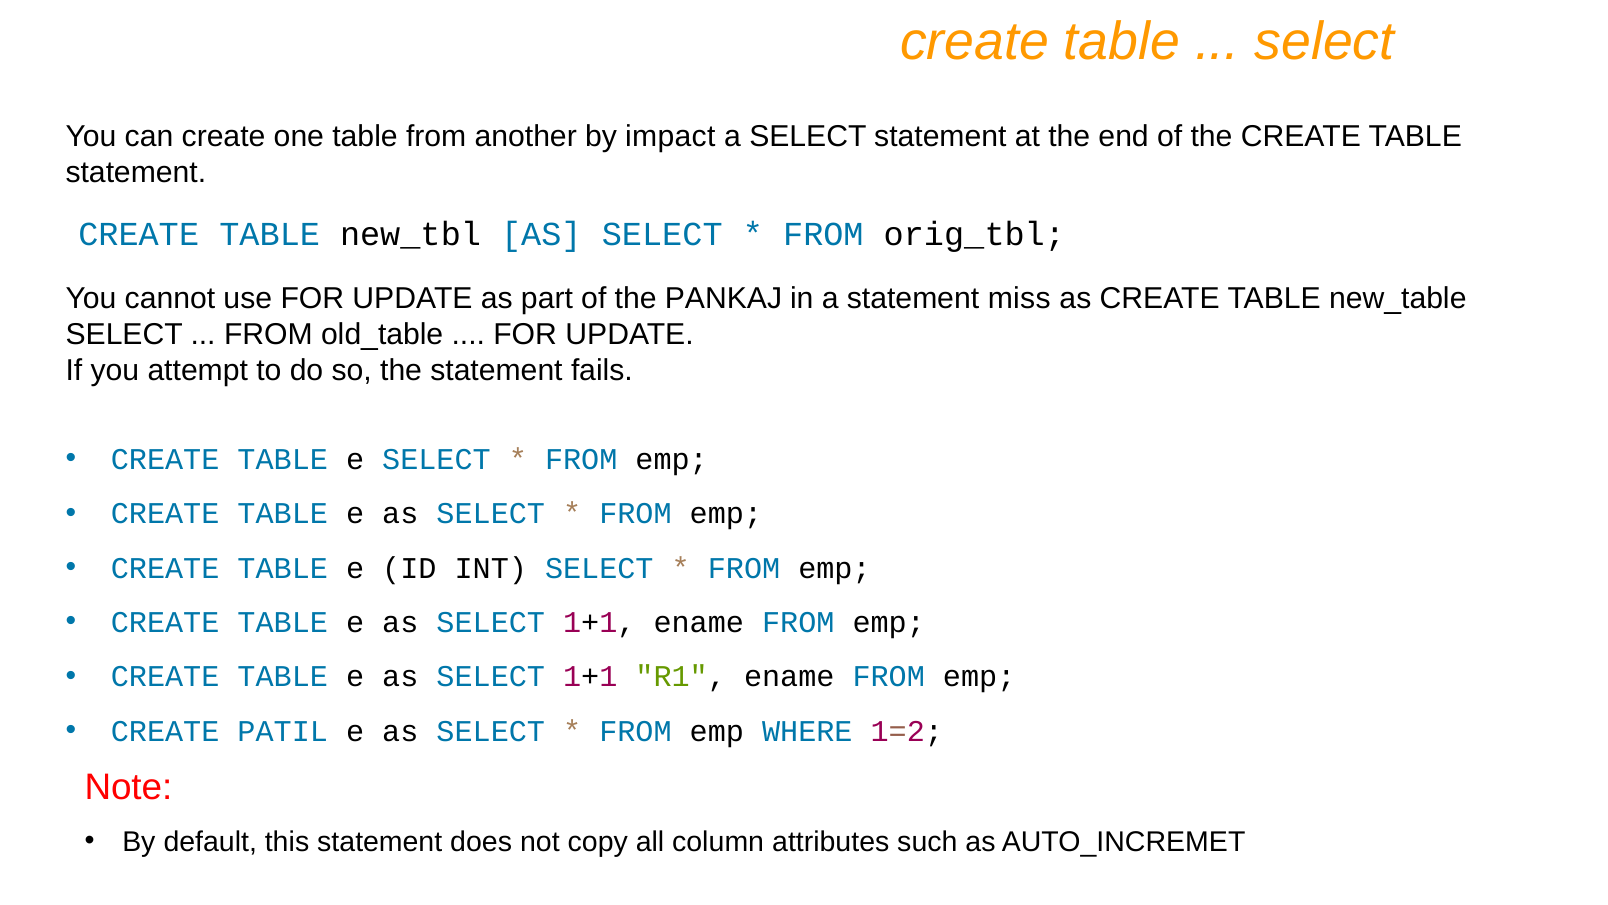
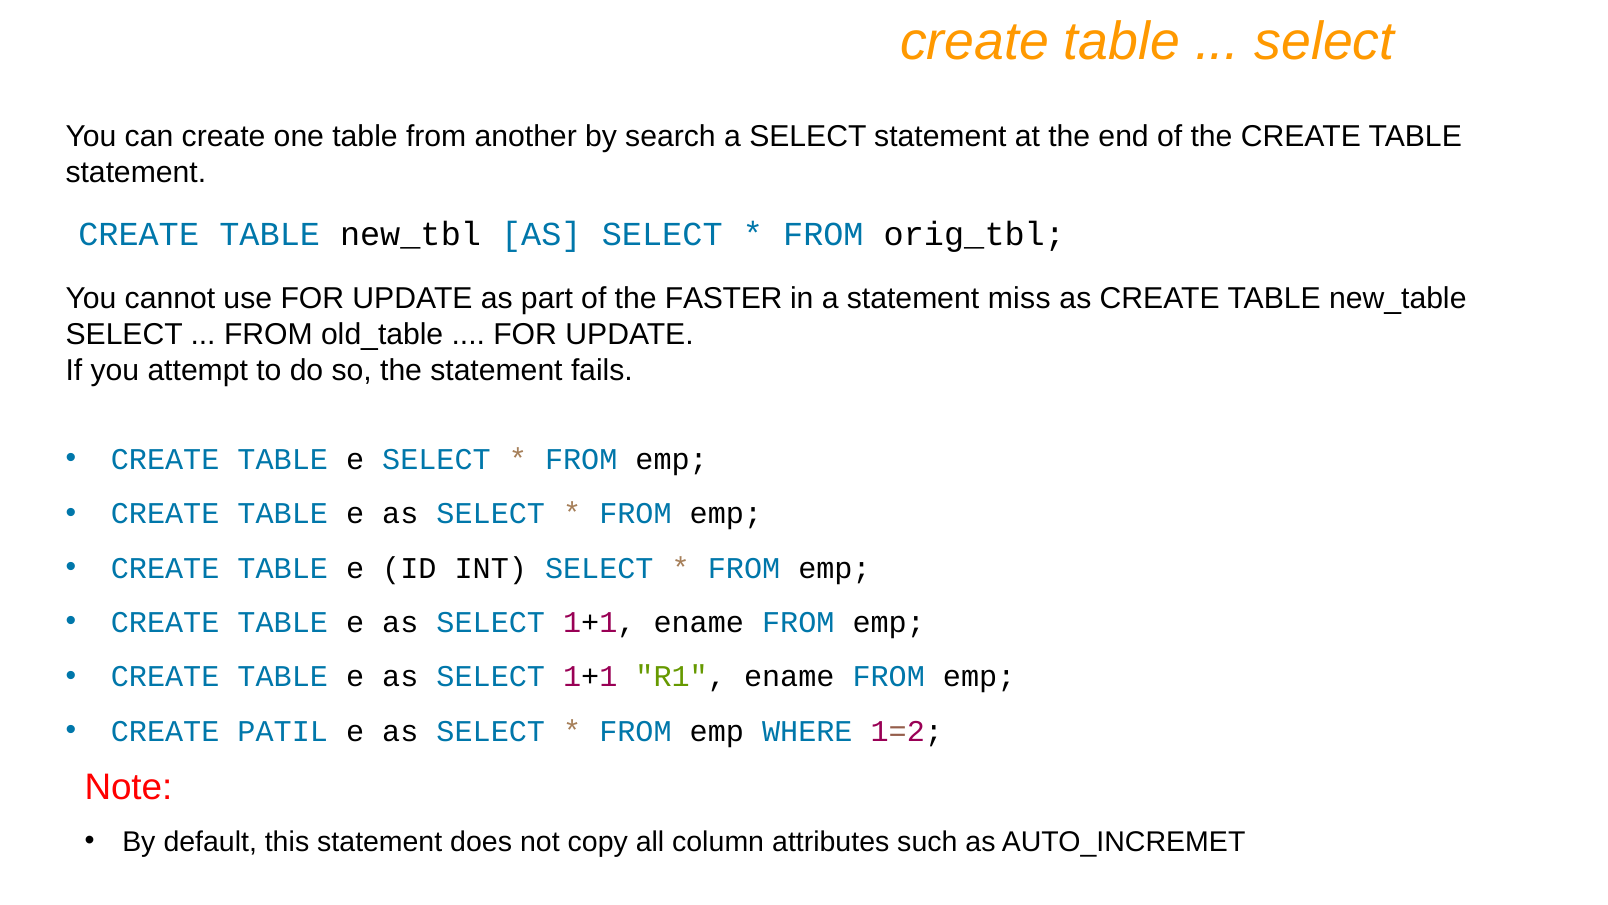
impact: impact -> search (670, 137)
PANKAJ: PANKAJ -> FASTER (724, 298)
